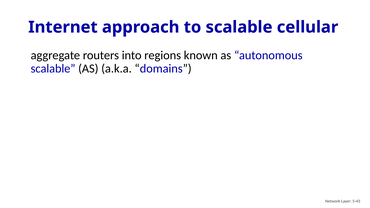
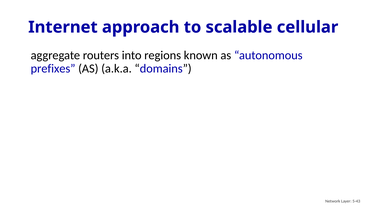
scalable: scalable -> prefixes (53, 69)
